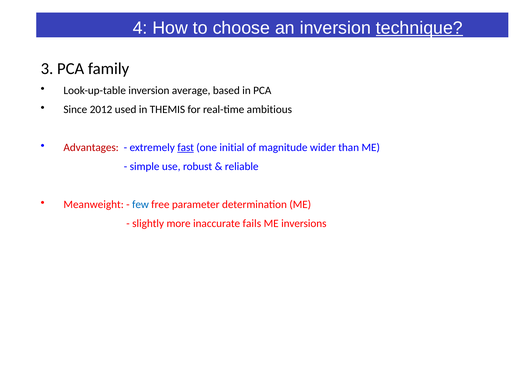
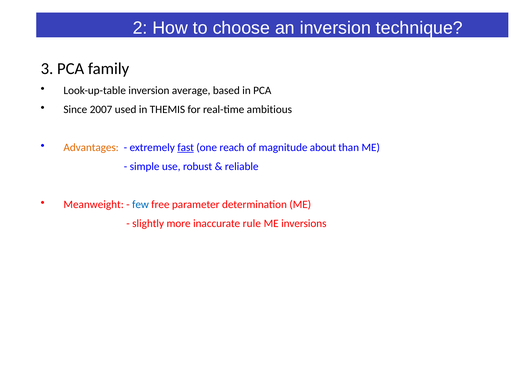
4: 4 -> 2 (140, 28)
technique underline: present -> none (419, 28)
2012: 2012 -> 2007 (101, 110)
Advantages colour: red -> orange (91, 148)
initial: initial -> reach (232, 148)
wider: wider -> about (323, 148)
fails: fails -> rule (252, 223)
